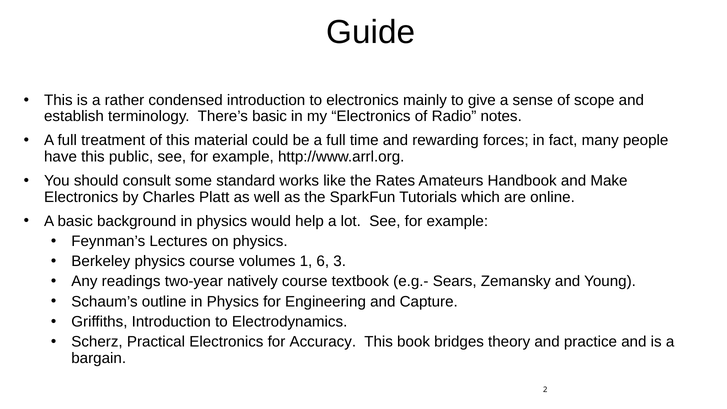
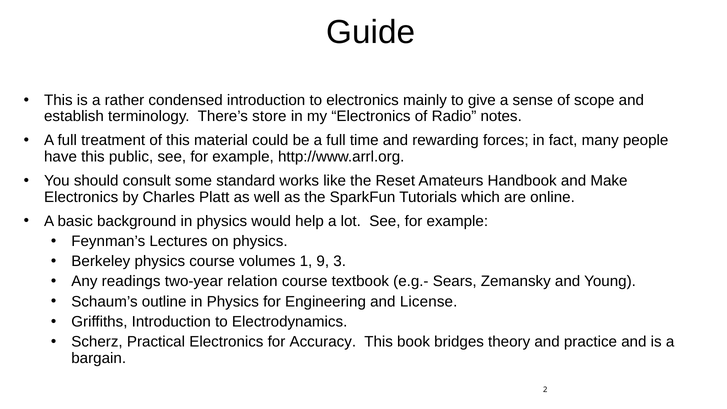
There’s basic: basic -> store (269, 116)
Rates: Rates -> Reset (395, 181)
6: 6 -> 9 (323, 261)
natively: natively -> relation (252, 281)
Capture: Capture -> License (429, 302)
